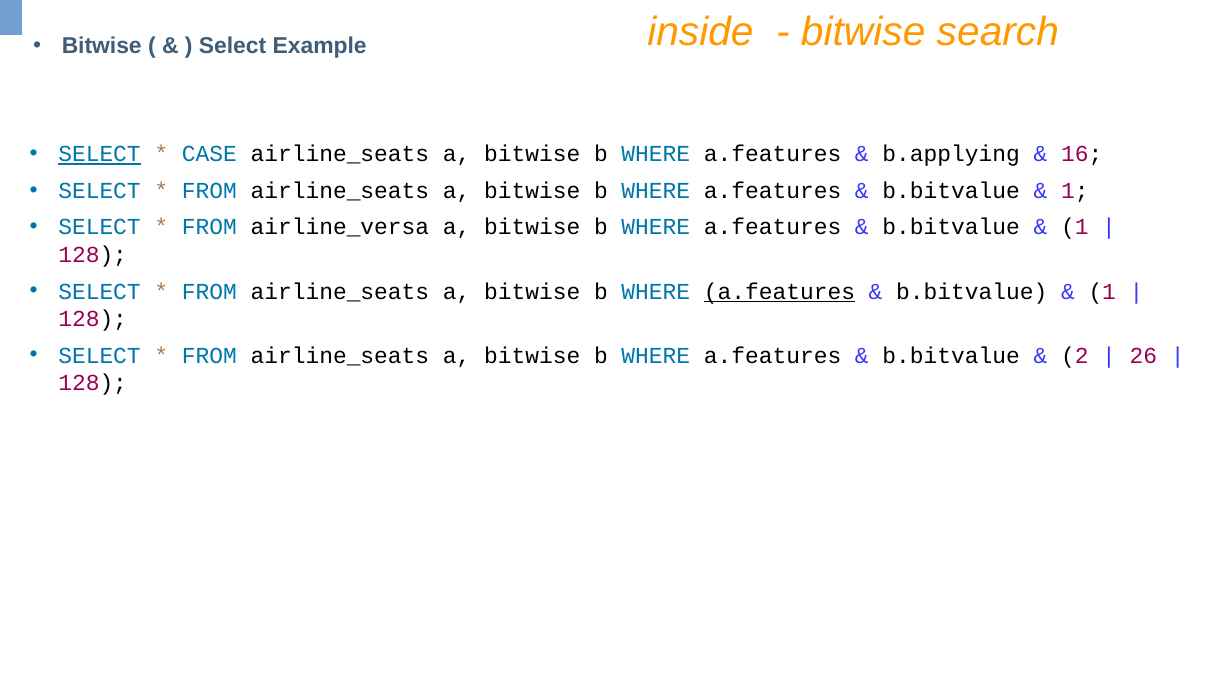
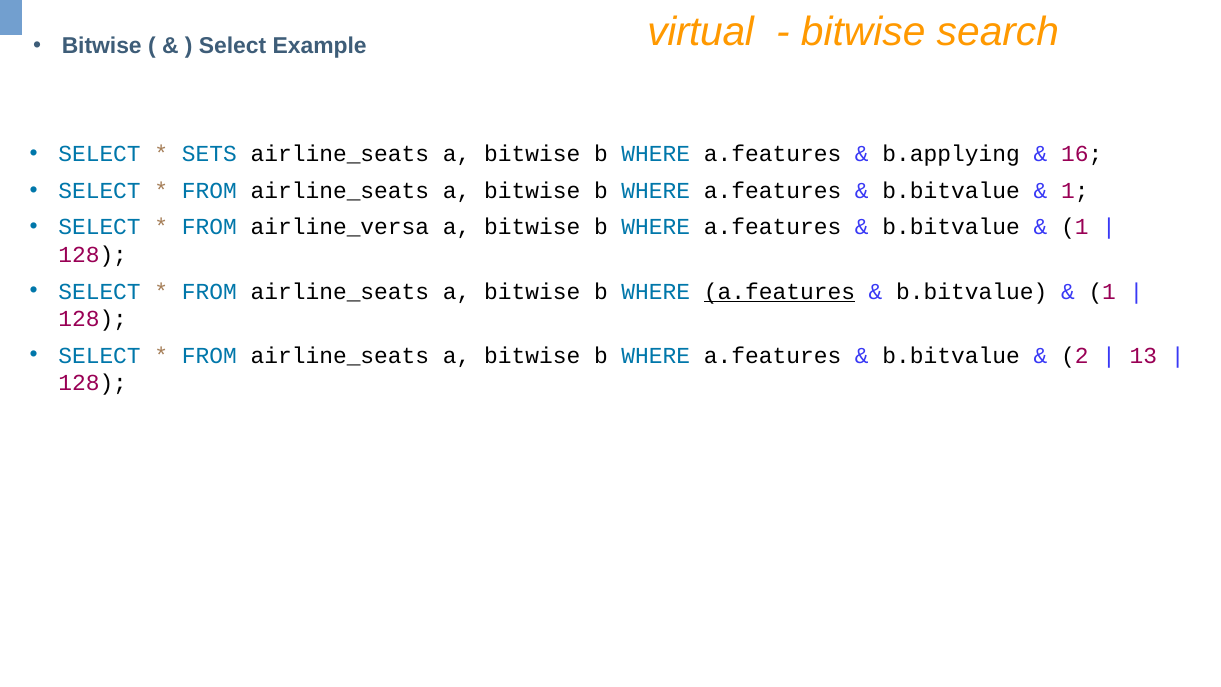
inside: inside -> virtual (701, 32)
SELECT underline: present -> none (100, 154)
CASE: CASE -> SETS (209, 154)
26: 26 -> 13 (1143, 356)
